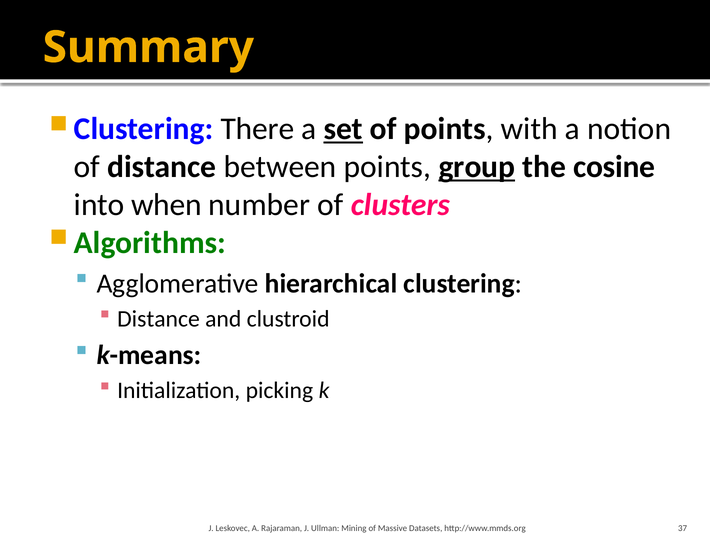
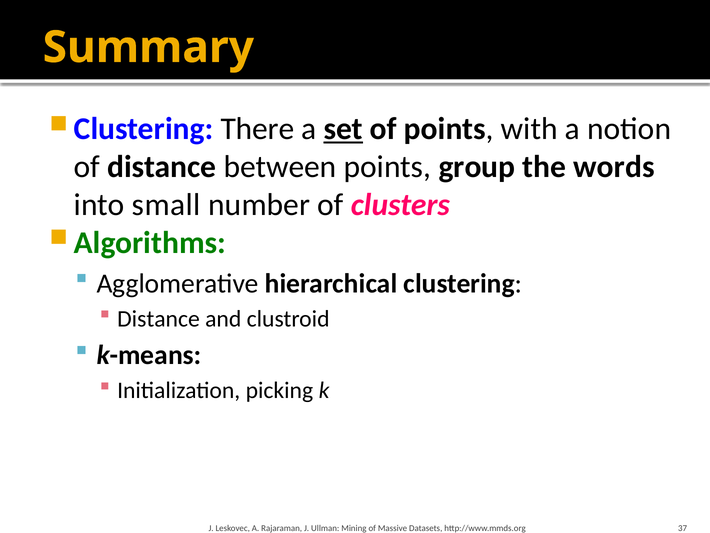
group underline: present -> none (477, 167)
cosine: cosine -> words (614, 167)
when: when -> small (166, 205)
